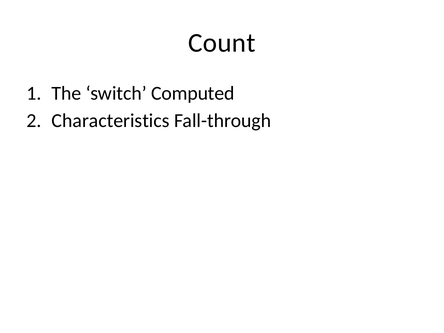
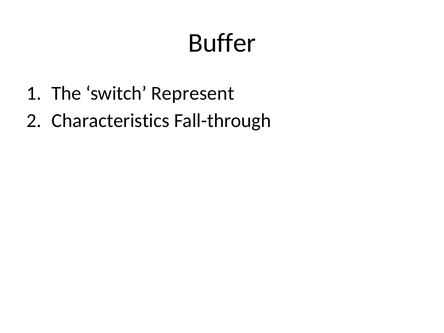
Count: Count -> Buffer (222, 43)
Computed: Computed -> Represent (193, 93)
